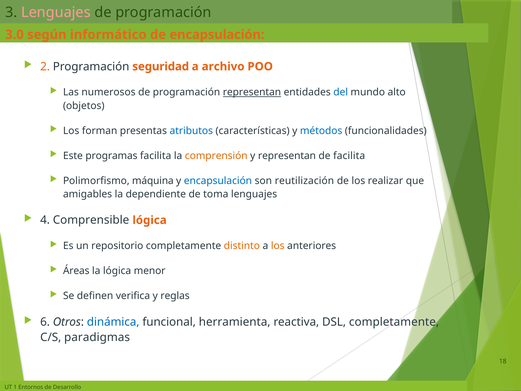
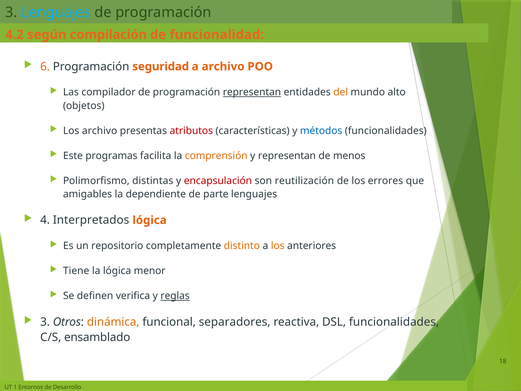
Lenguajes colour: pink -> light blue (56, 12)
3.0: 3.0 -> 4.2 (14, 35)
informático: informático -> compilación (108, 35)
de encapsulación: encapsulación -> funcionalidad (217, 35)
2: 2 -> 6 (45, 66)
numerosos: numerosos -> compilador (109, 92)
del colour: blue -> orange (341, 92)
Los forman: forman -> archivo (100, 131)
atributos colour: blue -> red (191, 131)
de facilita: facilita -> menos (349, 156)
máquina: máquina -> distintas (153, 181)
encapsulación colour: blue -> red (218, 181)
realizar: realizar -> errores (385, 181)
toma: toma -> parte (216, 194)
Comprensible: Comprensible -> Interpretados (91, 220)
Áreas: Áreas -> Tiene (76, 271)
reglas underline: none -> present (175, 296)
6: 6 -> 3 (45, 322)
dinámica colour: blue -> orange (113, 322)
herramienta: herramienta -> separadores (235, 322)
DSL completamente: completamente -> funcionalidades (394, 322)
paradigmas: paradigmas -> ensamblado (97, 337)
